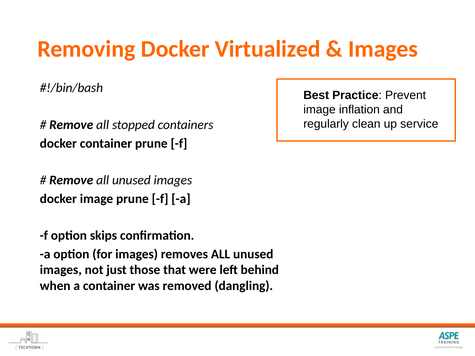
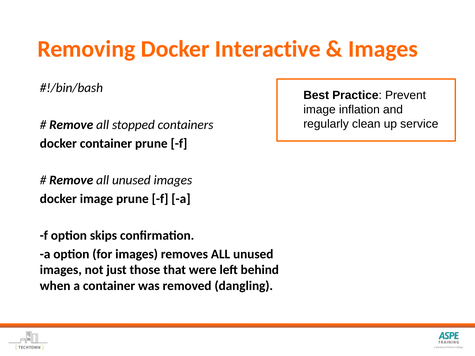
Virtualized: Virtualized -> Interactive (268, 49)
